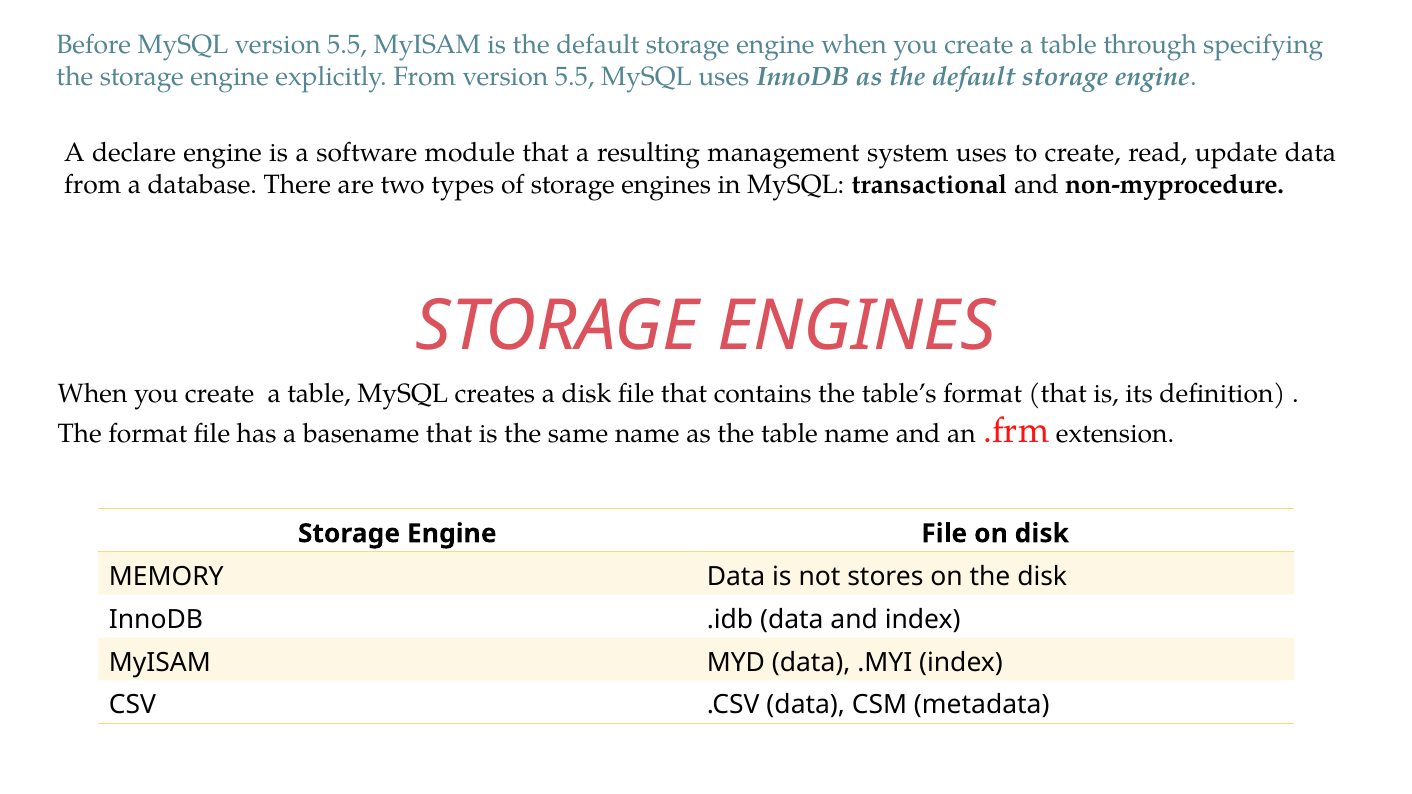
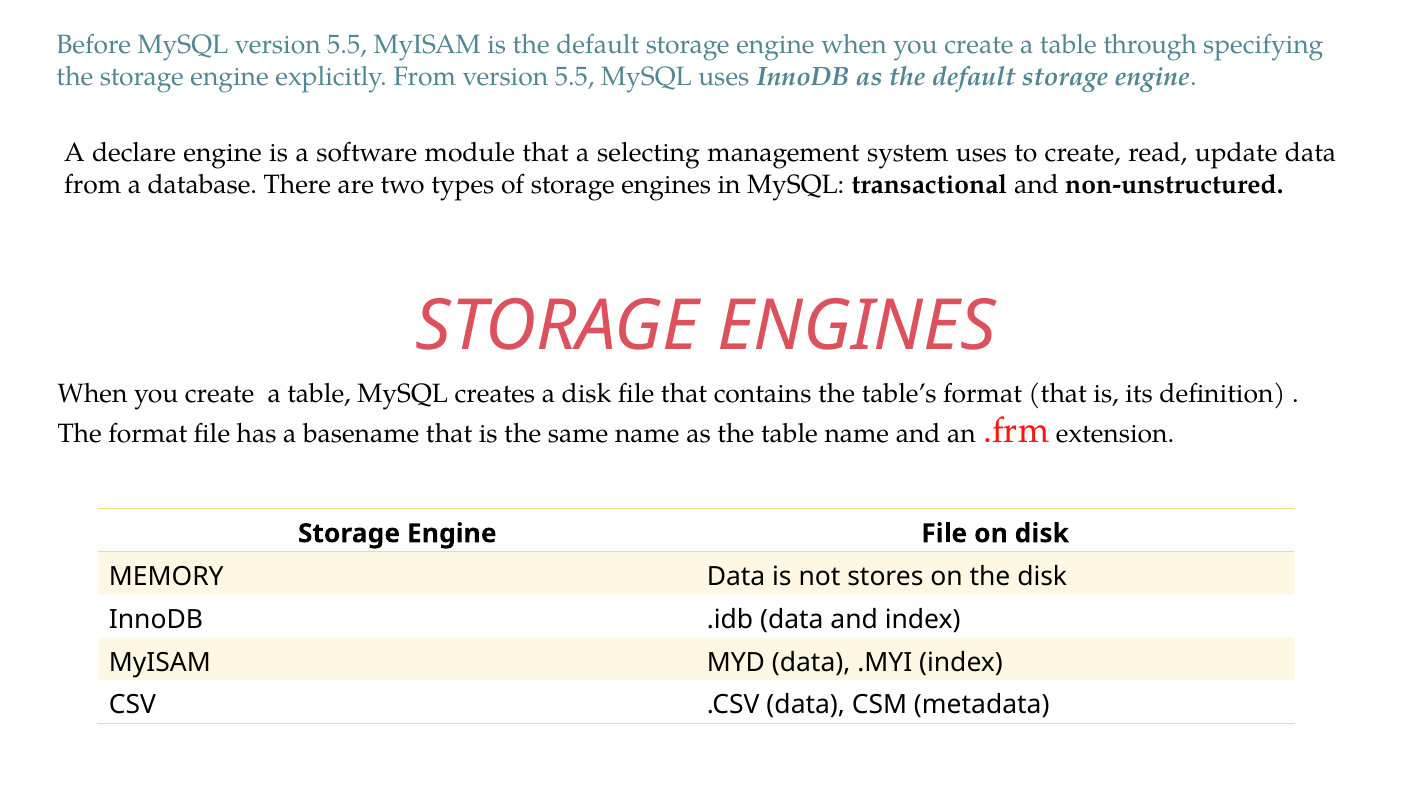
resulting: resulting -> selecting (648, 153)
non-myprocedure: non-myprocedure -> non-unstructured (1174, 185)
